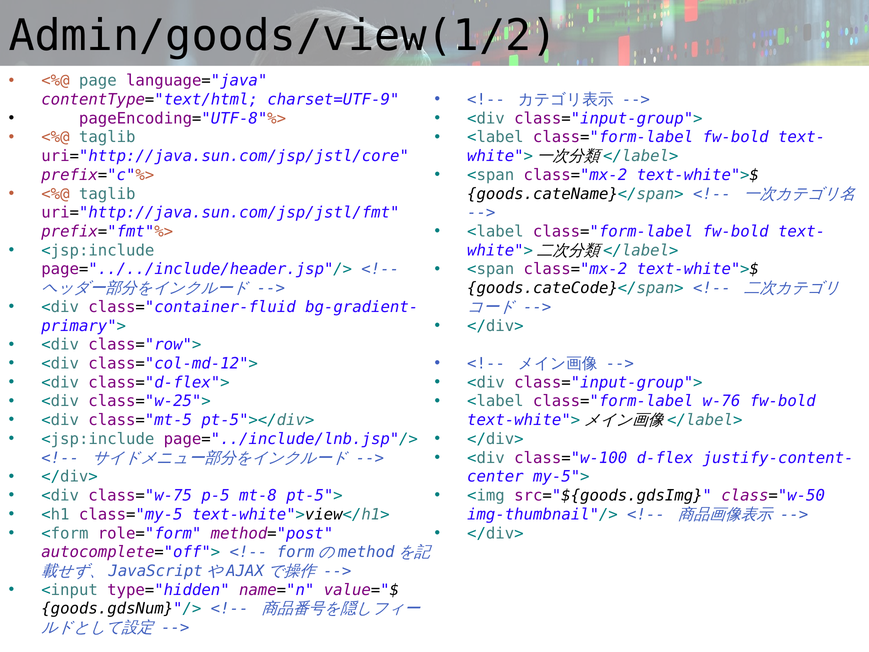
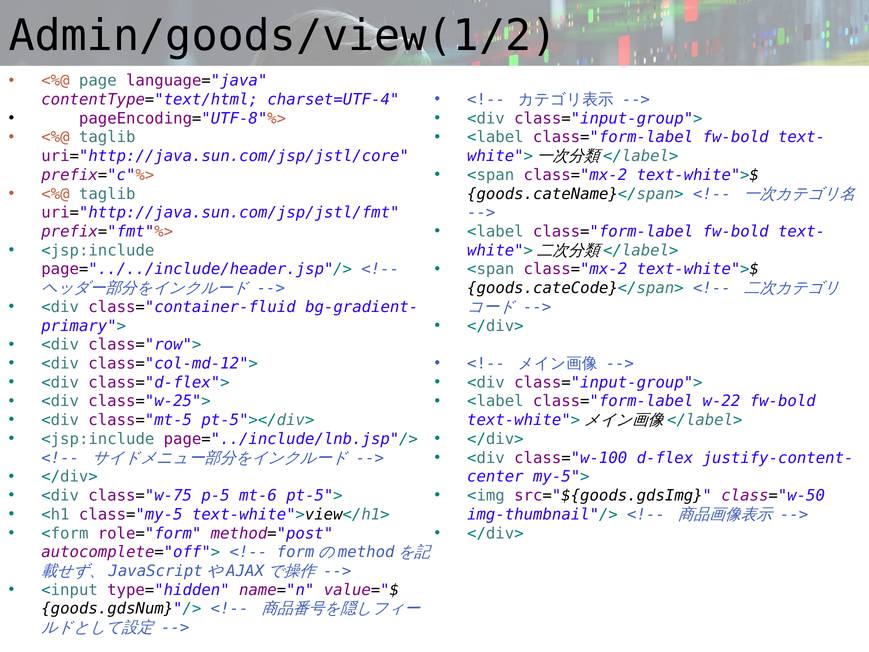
charset=UTF-9: charset=UTF-9 -> charset=UTF-4 (333, 100)
w-76: w-76 -> w-22 (721, 401)
mt-8: mt-8 -> mt-6 (258, 495)
